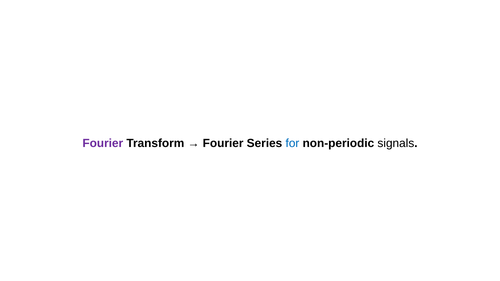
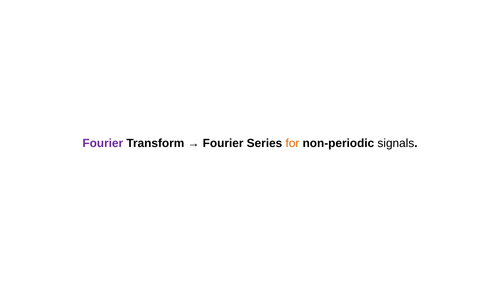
for colour: blue -> orange (292, 143)
